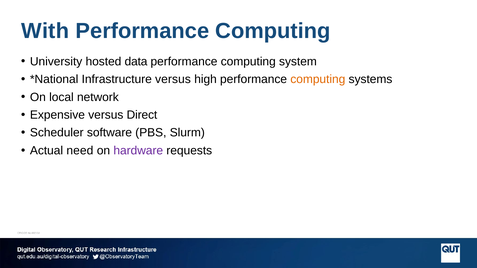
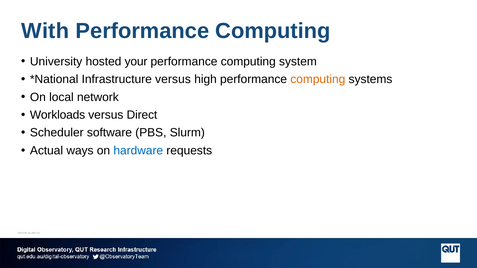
data: data -> your (136, 62)
Expensive: Expensive -> Workloads (58, 115)
need: need -> ways (80, 151)
hardware colour: purple -> blue (138, 151)
